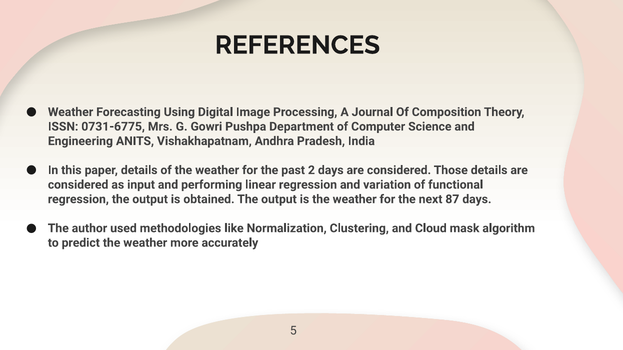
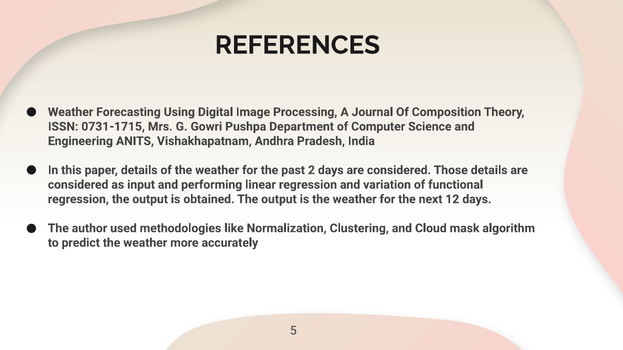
0731-6775: 0731-6775 -> 0731-1715 (113, 127)
87: 87 -> 12 (452, 199)
